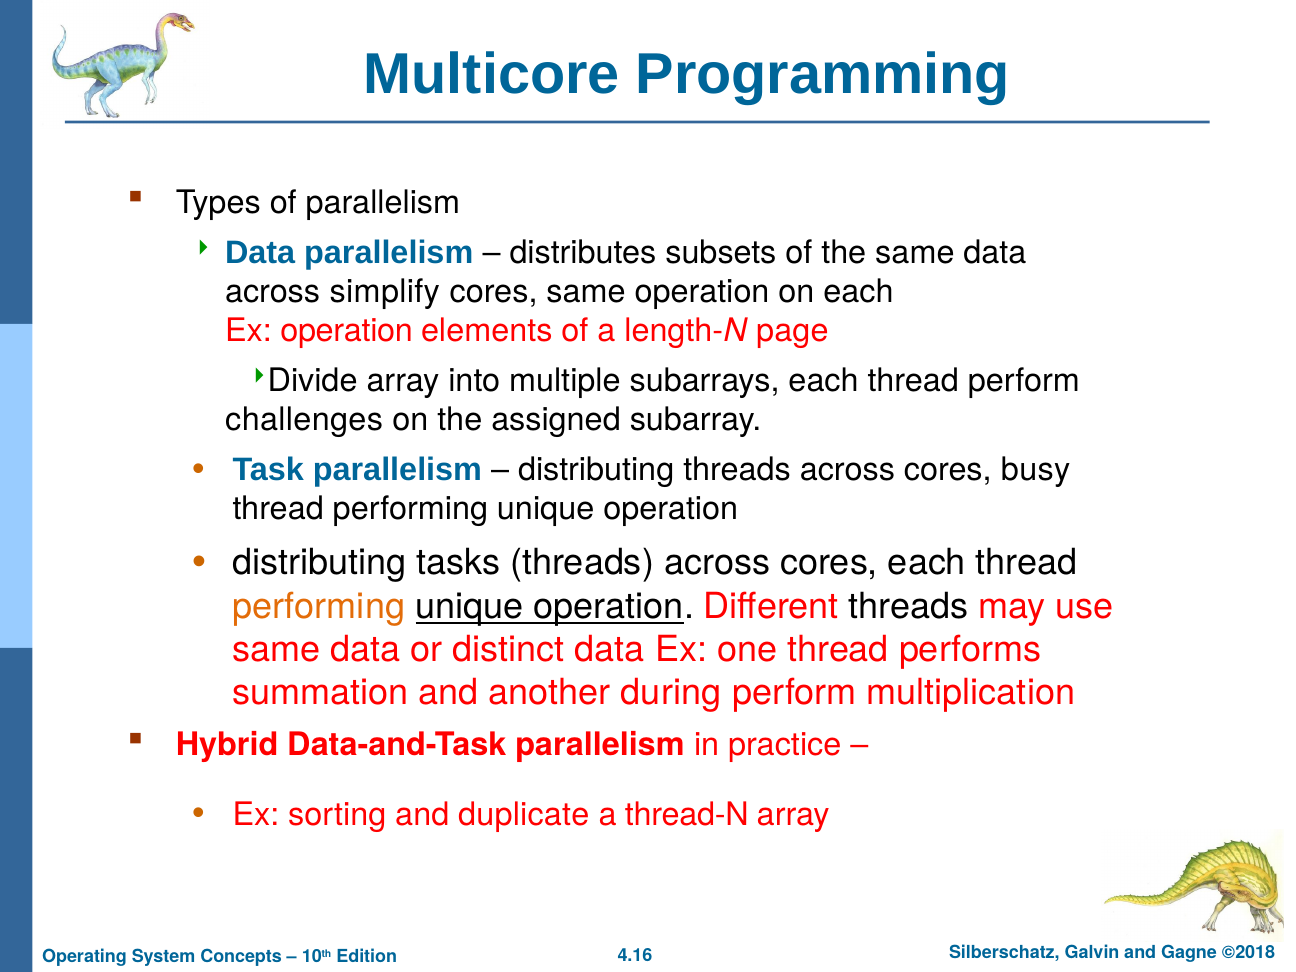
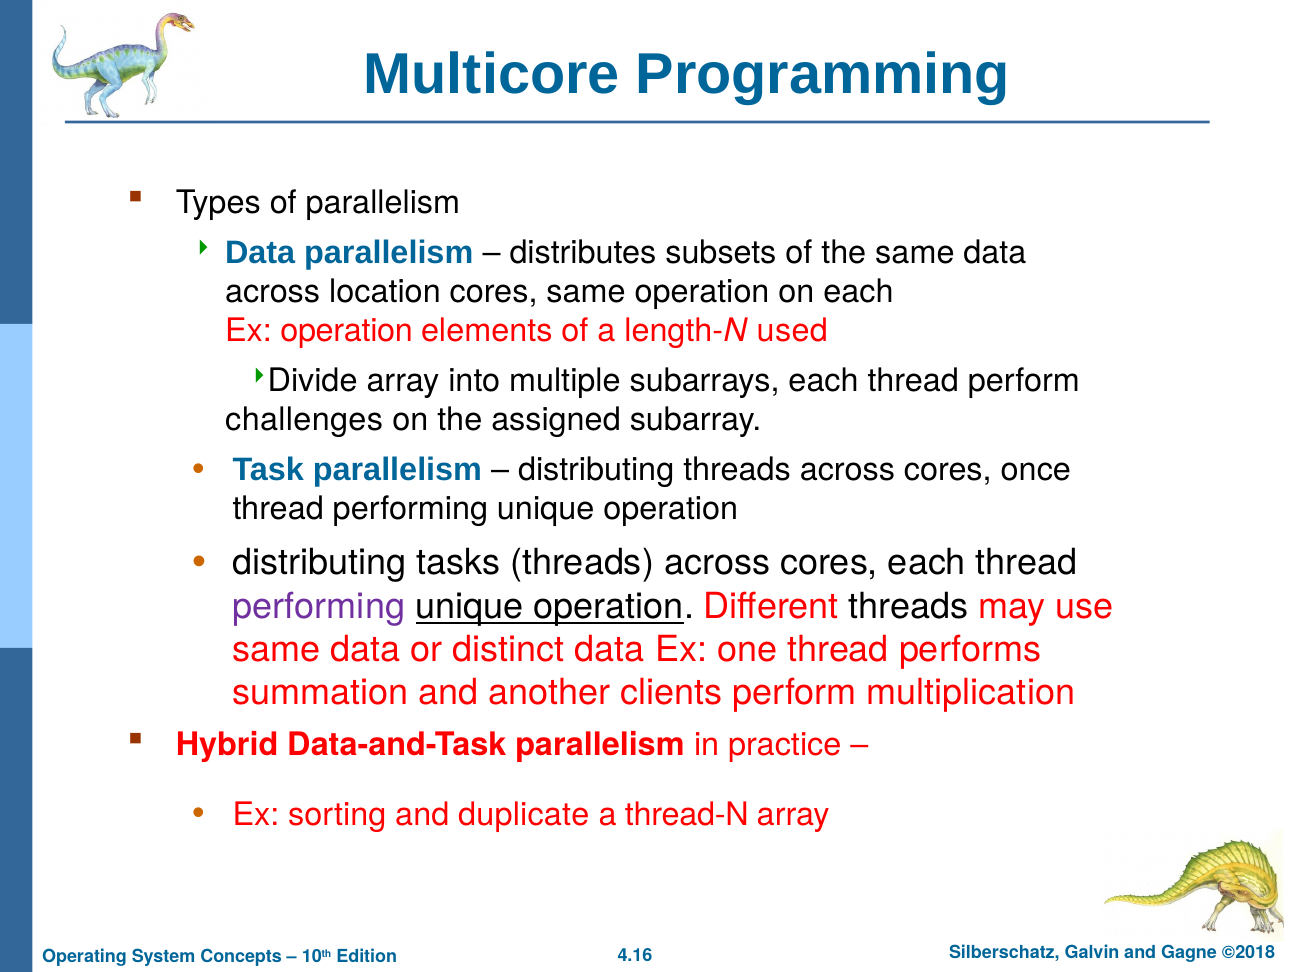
simplify: simplify -> location (385, 292)
page: page -> used (792, 331)
busy: busy -> once (1036, 470)
performing colour: orange -> purple (319, 606)
during: during -> clients (671, 693)
